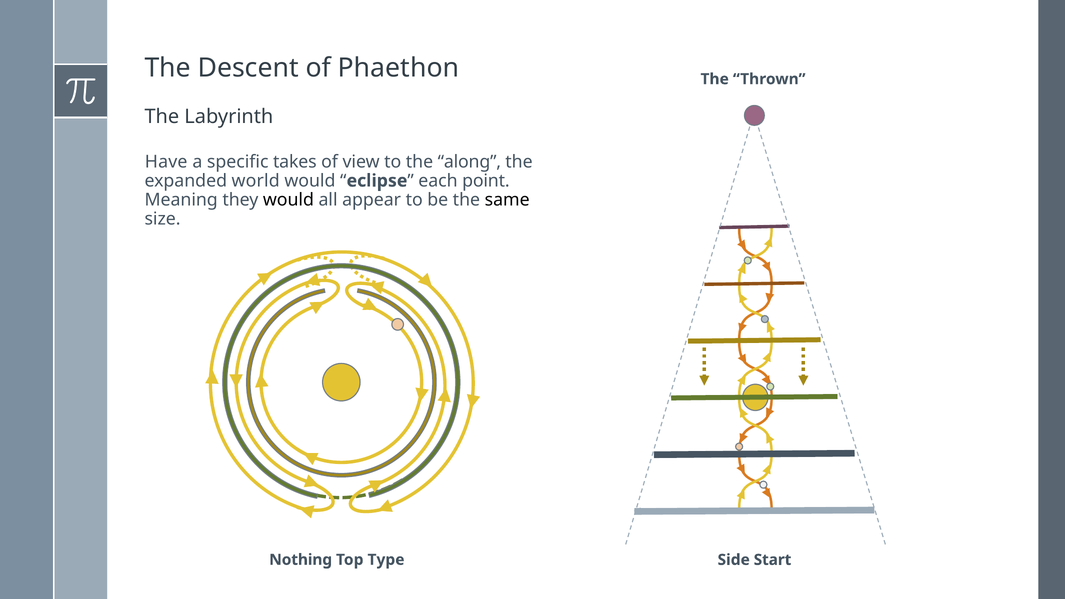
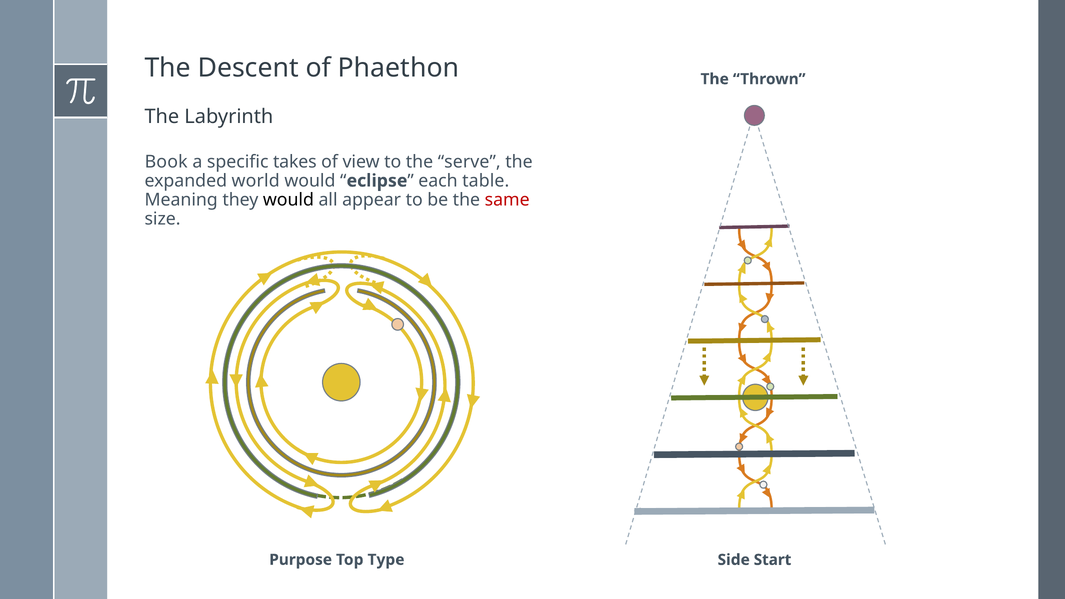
Have: Have -> Book (166, 162)
along: along -> serve (469, 162)
point: point -> table (486, 181)
same colour: black -> red (507, 200)
Nothing: Nothing -> Purpose (301, 560)
